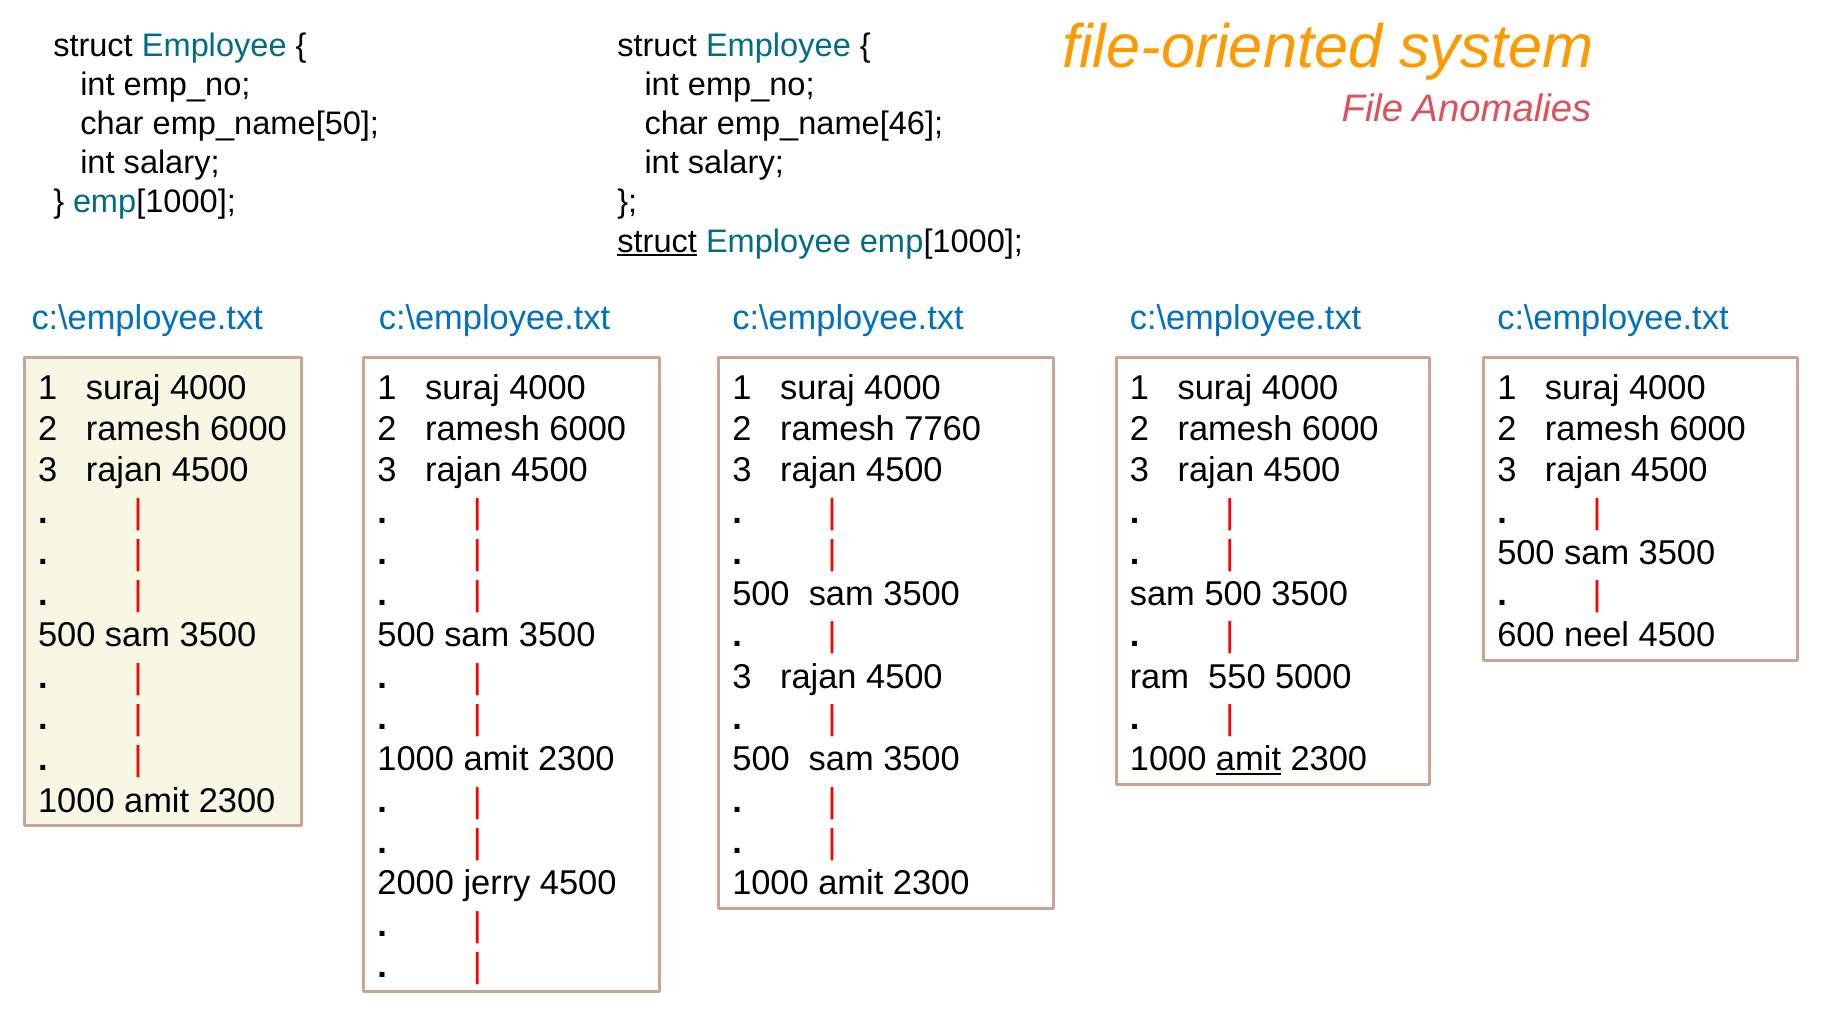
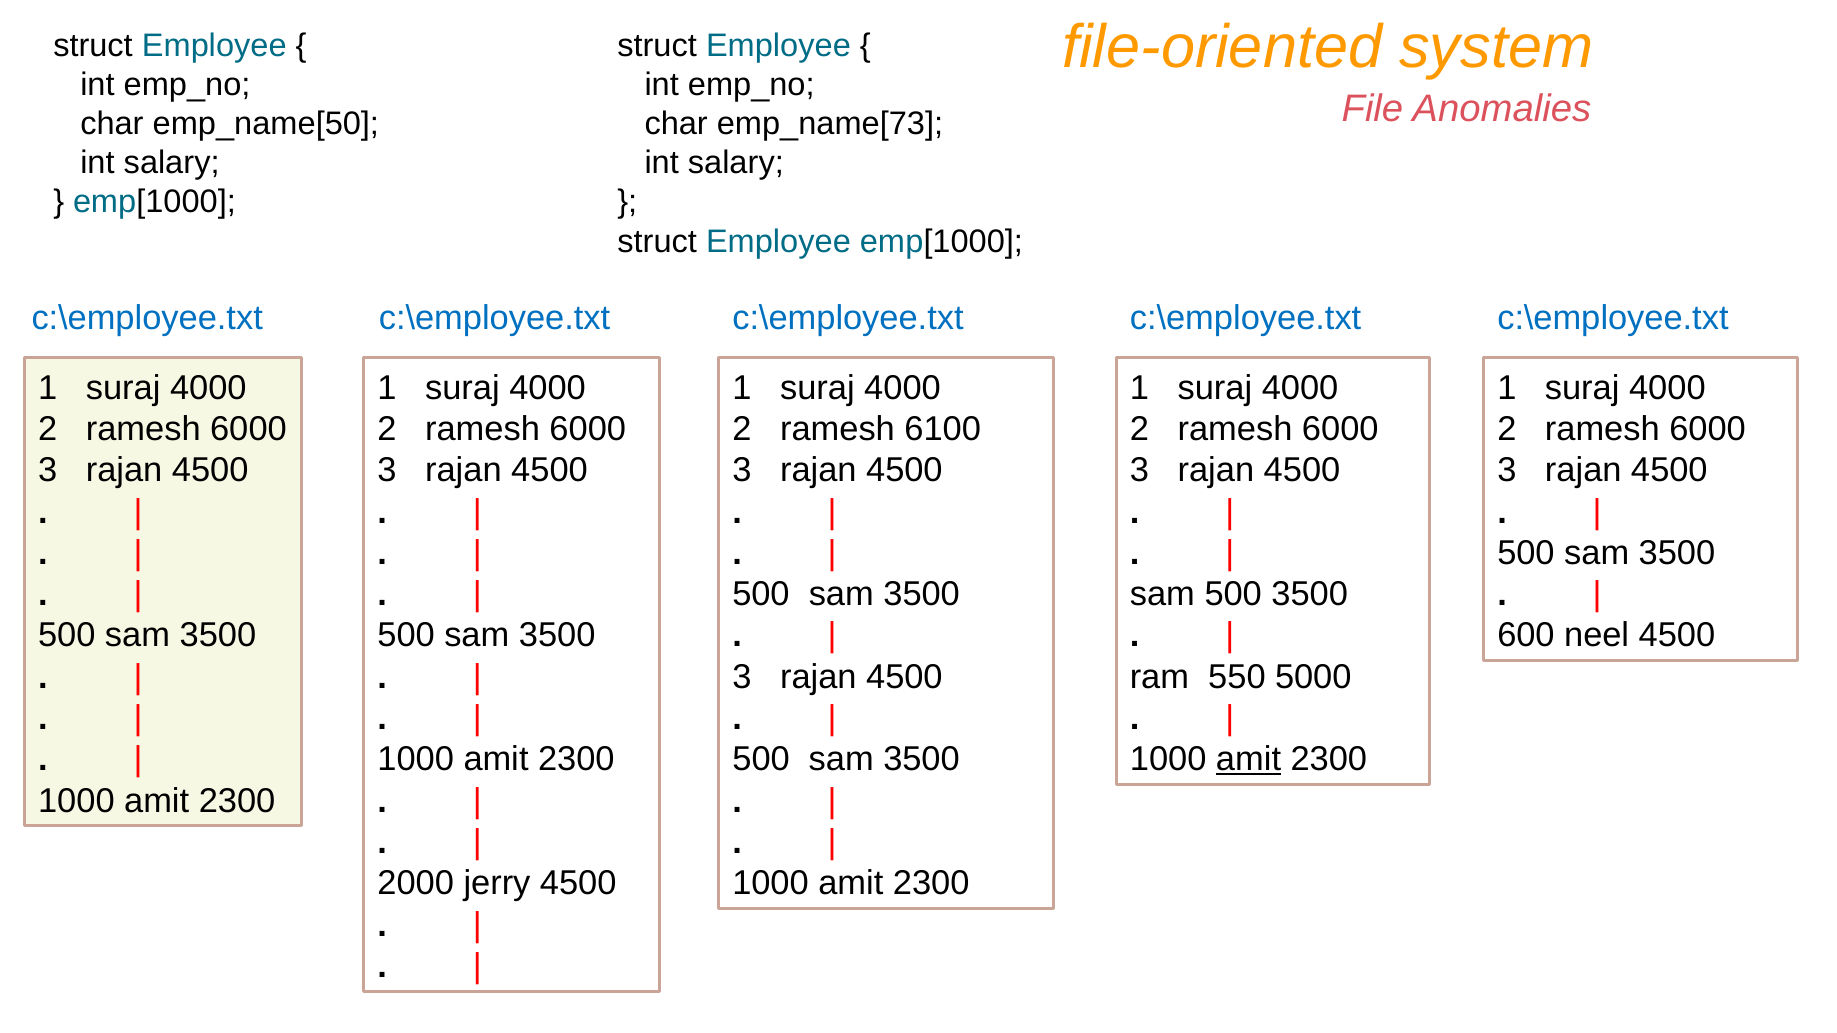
emp_name[46: emp_name[46 -> emp_name[73 (830, 124)
struct underline: present -> none (657, 241)
7760: 7760 -> 6100 (943, 429)
